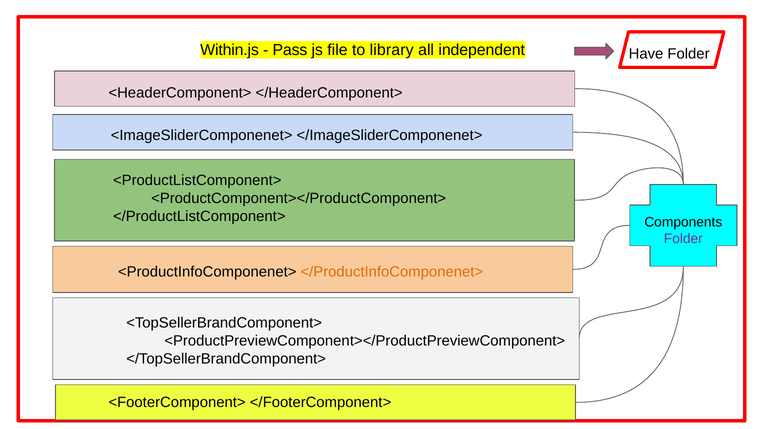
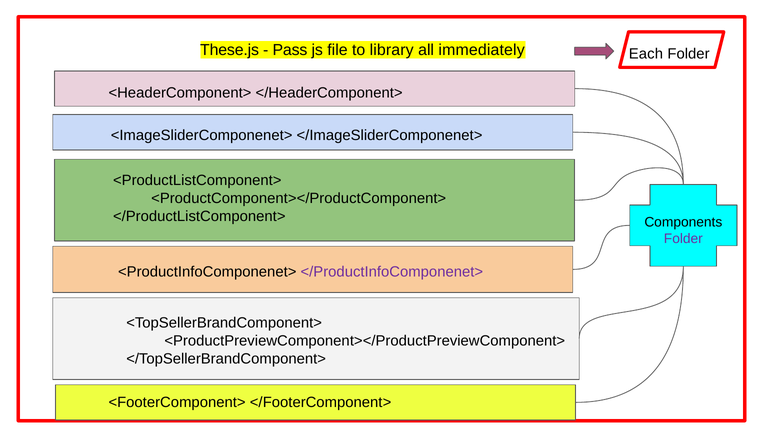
Within.js: Within.js -> These.js (230, 50)
independent: independent -> immediately (482, 50)
Have: Have -> Each (646, 54)
</ProductInfoComponenet> colour: orange -> purple (392, 272)
